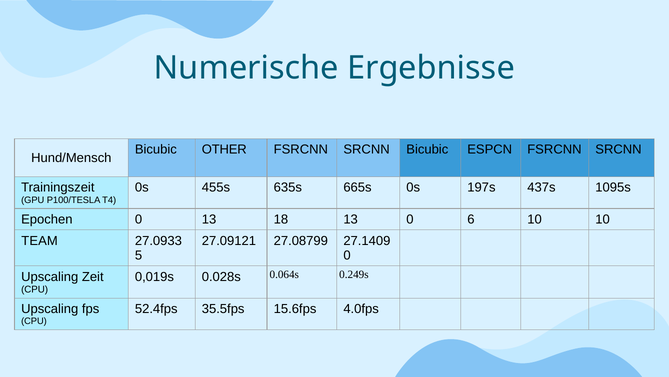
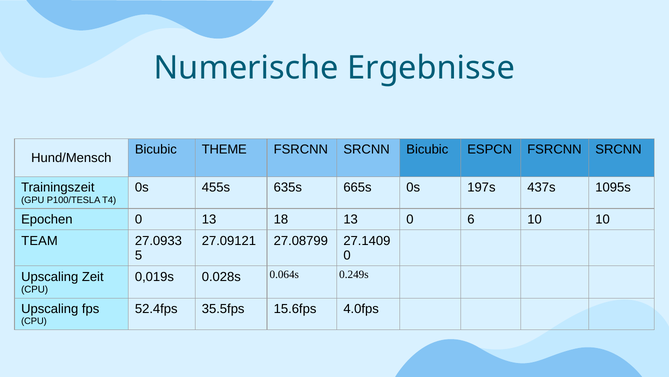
OTHER: OTHER -> THEME (224, 149)
